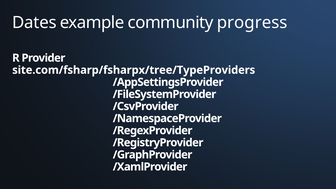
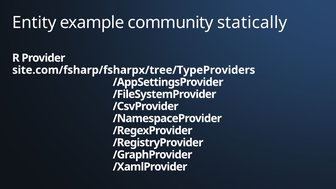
Dates: Dates -> Entity (34, 23)
progress: progress -> statically (252, 23)
